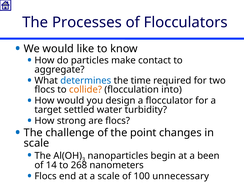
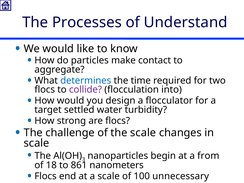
of Flocculators: Flocculators -> Understand (186, 22)
collide colour: orange -> purple (85, 90)
the point: point -> scale (143, 133)
been: been -> from (208, 156)
14: 14 -> 18 (51, 165)
268: 268 -> 861 (79, 165)
